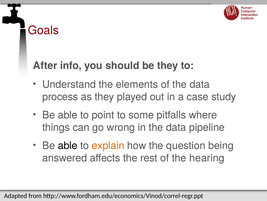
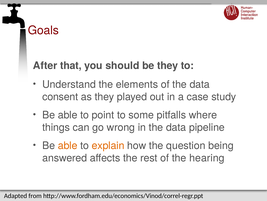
info: info -> that (71, 65)
process: process -> consent (60, 97)
able colour: black -> orange (68, 145)
